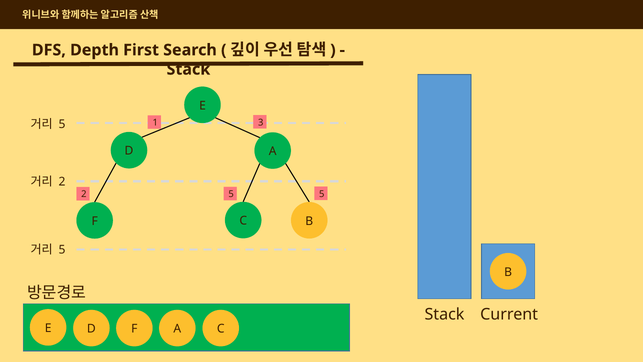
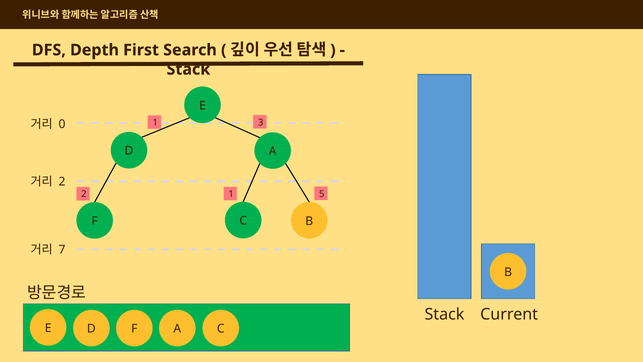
5: 5 -> 0 (62, 124)
2 5: 5 -> 1 (231, 194)
5: 5 -> 7 (62, 250)
